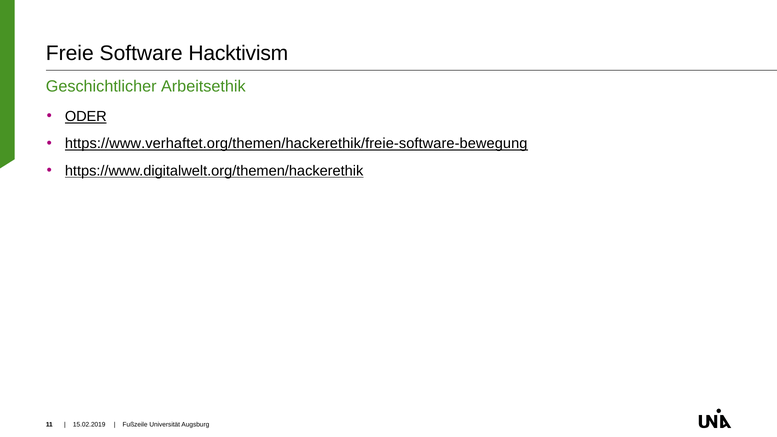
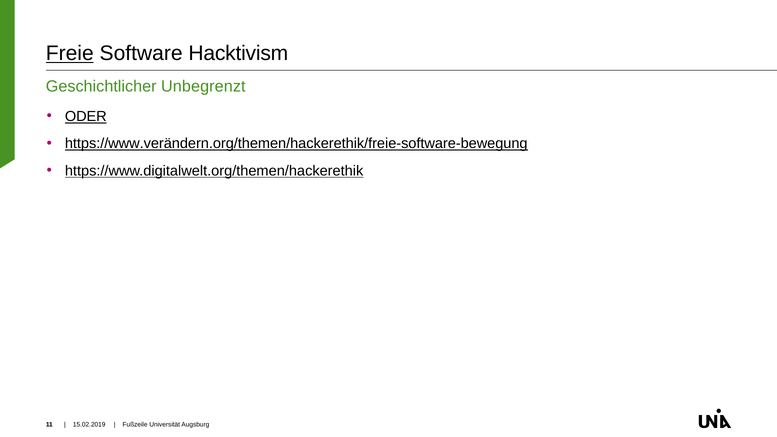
Freie underline: none -> present (70, 53)
Arbeitsethik: Arbeitsethik -> Unbegrenzt (203, 86)
https://www.verhaftet.org/themen/hackerethik/freie-software-bewegung: https://www.verhaftet.org/themen/hackerethik/freie-software-bewegung -> https://www.verändern.org/themen/hackerethik/freie-software-bewegung (296, 144)
